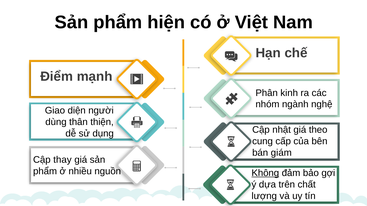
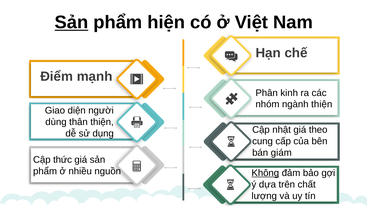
Sản underline: none -> present (72, 22)
ngành nghệ: nghệ -> thiện (322, 105)
thay: thay -> thức (63, 160)
